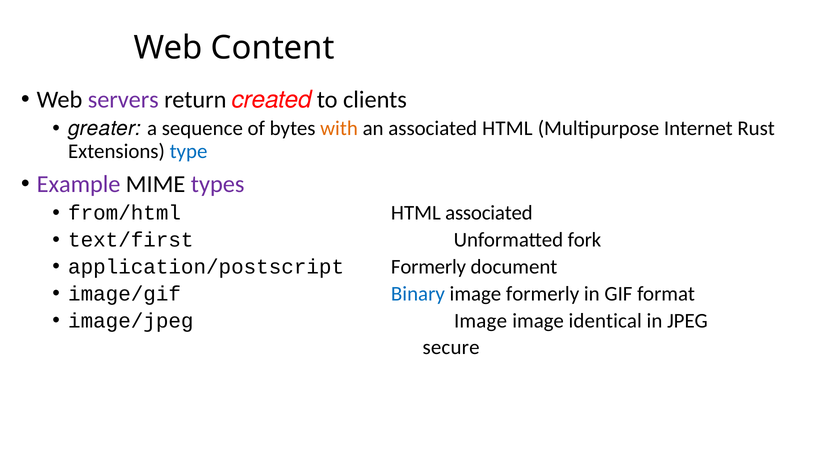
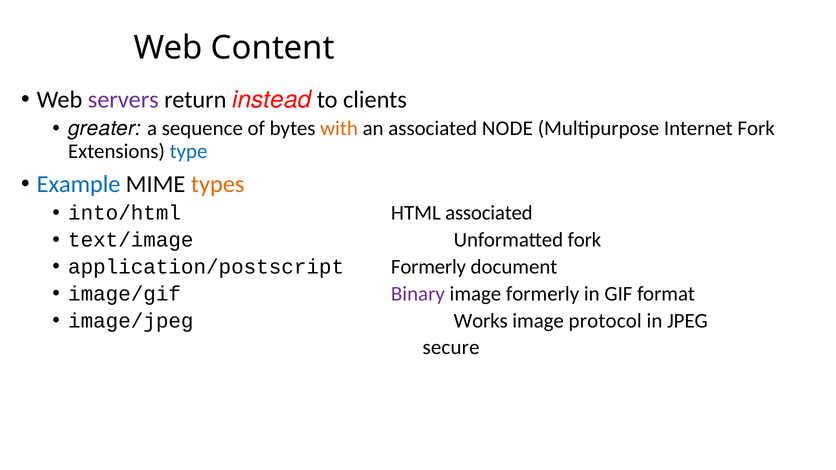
created: created -> instead (272, 100)
associated HTML: HTML -> NODE (507, 129)
Internet Rust: Rust -> Fork (756, 129)
Example colour: purple -> blue (79, 184)
types colour: purple -> orange (218, 184)
from/html: from/html -> into/html (125, 213)
text/first: text/first -> text/image (131, 240)
Binary colour: blue -> purple (418, 294)
image/jpeg Image: Image -> Works (481, 321)
identical: identical -> protocol (605, 321)
